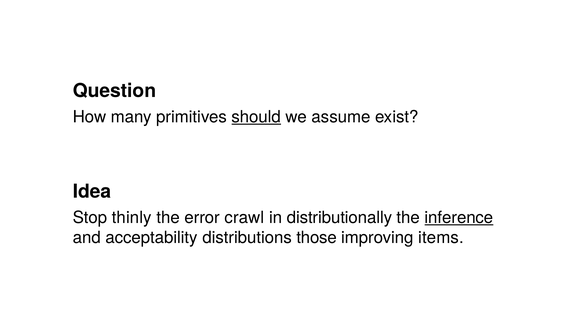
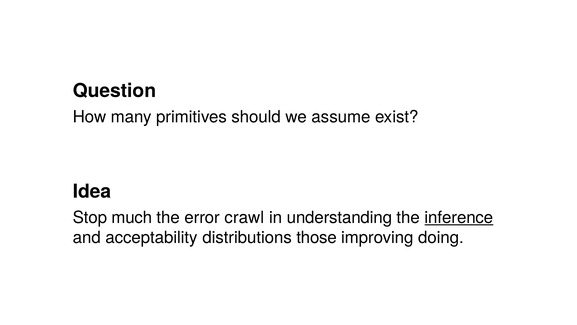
should underline: present -> none (256, 117)
thinly: thinly -> much (132, 217)
distributionally: distributionally -> understanding (339, 217)
items: items -> doing (441, 237)
